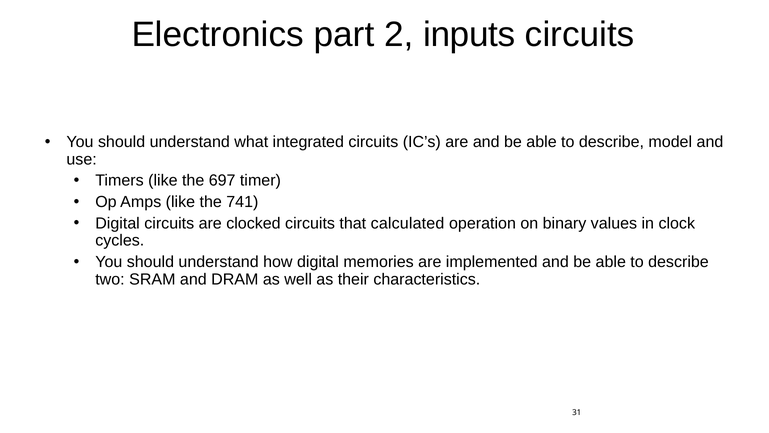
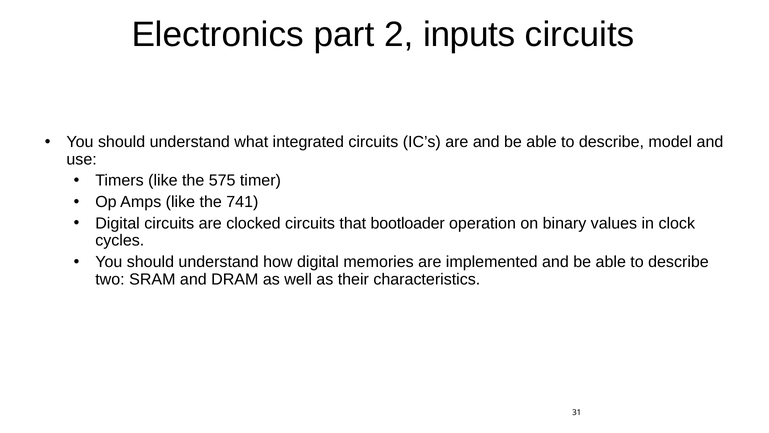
697: 697 -> 575 (222, 180)
calculated: calculated -> bootloader (408, 223)
